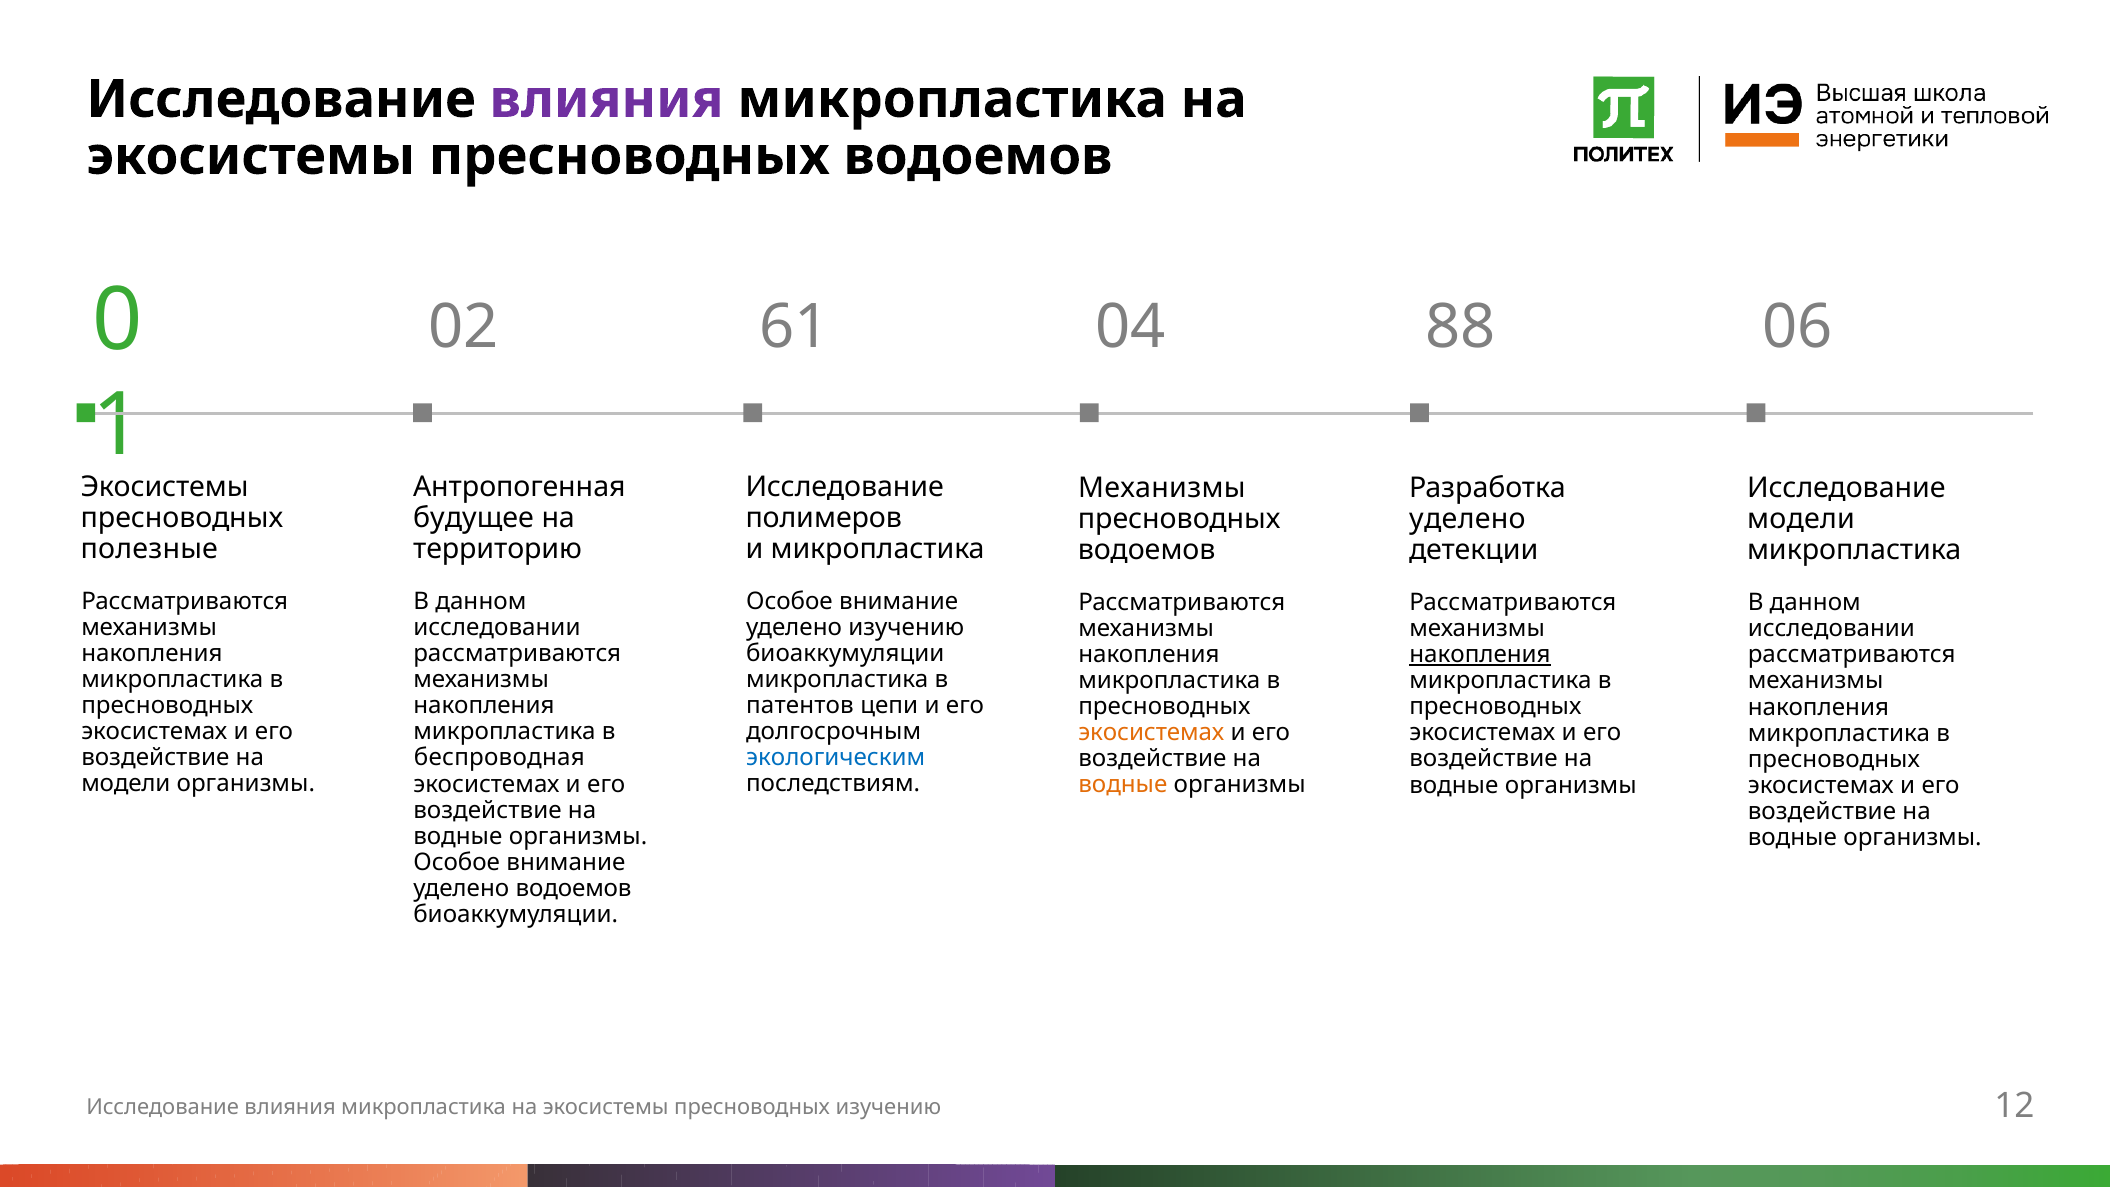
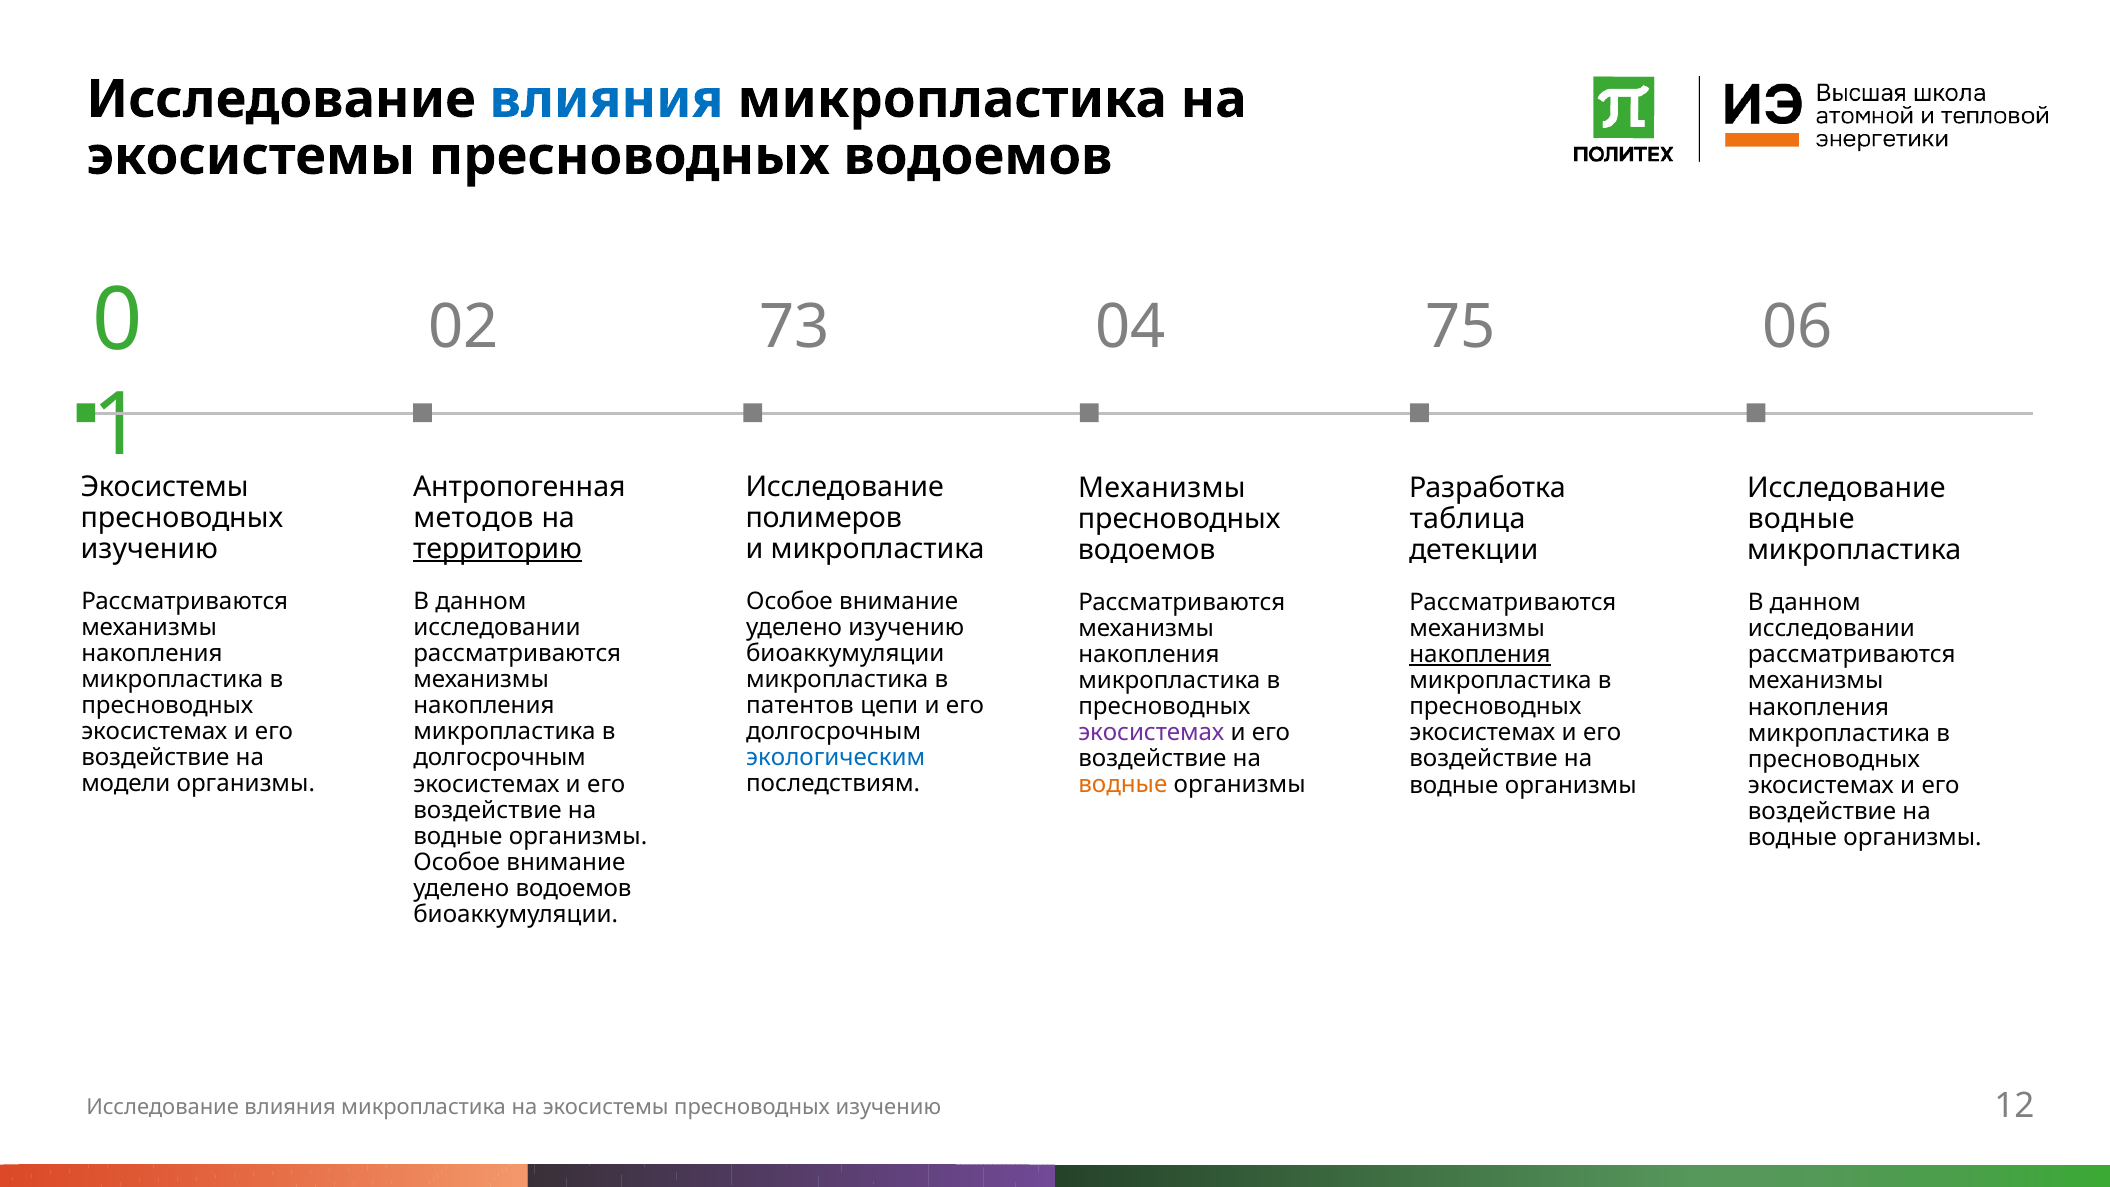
влияния colour: purple -> blue (607, 99)
61: 61 -> 73 (794, 327)
88: 88 -> 75 (1461, 327)
будущее: будущее -> методов (473, 518)
уделено: уделено -> таблица (1467, 519)
модели: модели -> водные (1801, 519)
полезные: полезные -> изучению (149, 549)
территорию underline: none -> present (497, 549)
экосистемах colour: orange -> purple (1151, 733)
беспроводная: беспроводная -> долгосрочным (500, 758)
